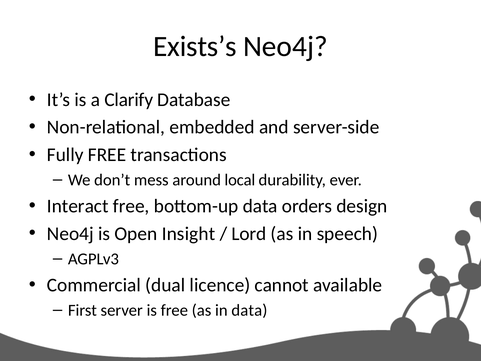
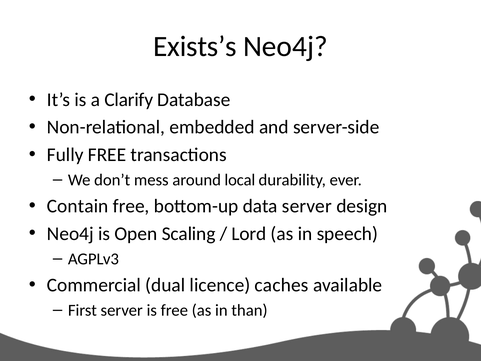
Interact: Interact -> Contain (78, 206)
data orders: orders -> server (307, 206)
Insight: Insight -> Scaling (189, 233)
cannot: cannot -> caches (282, 285)
in data: data -> than (250, 310)
